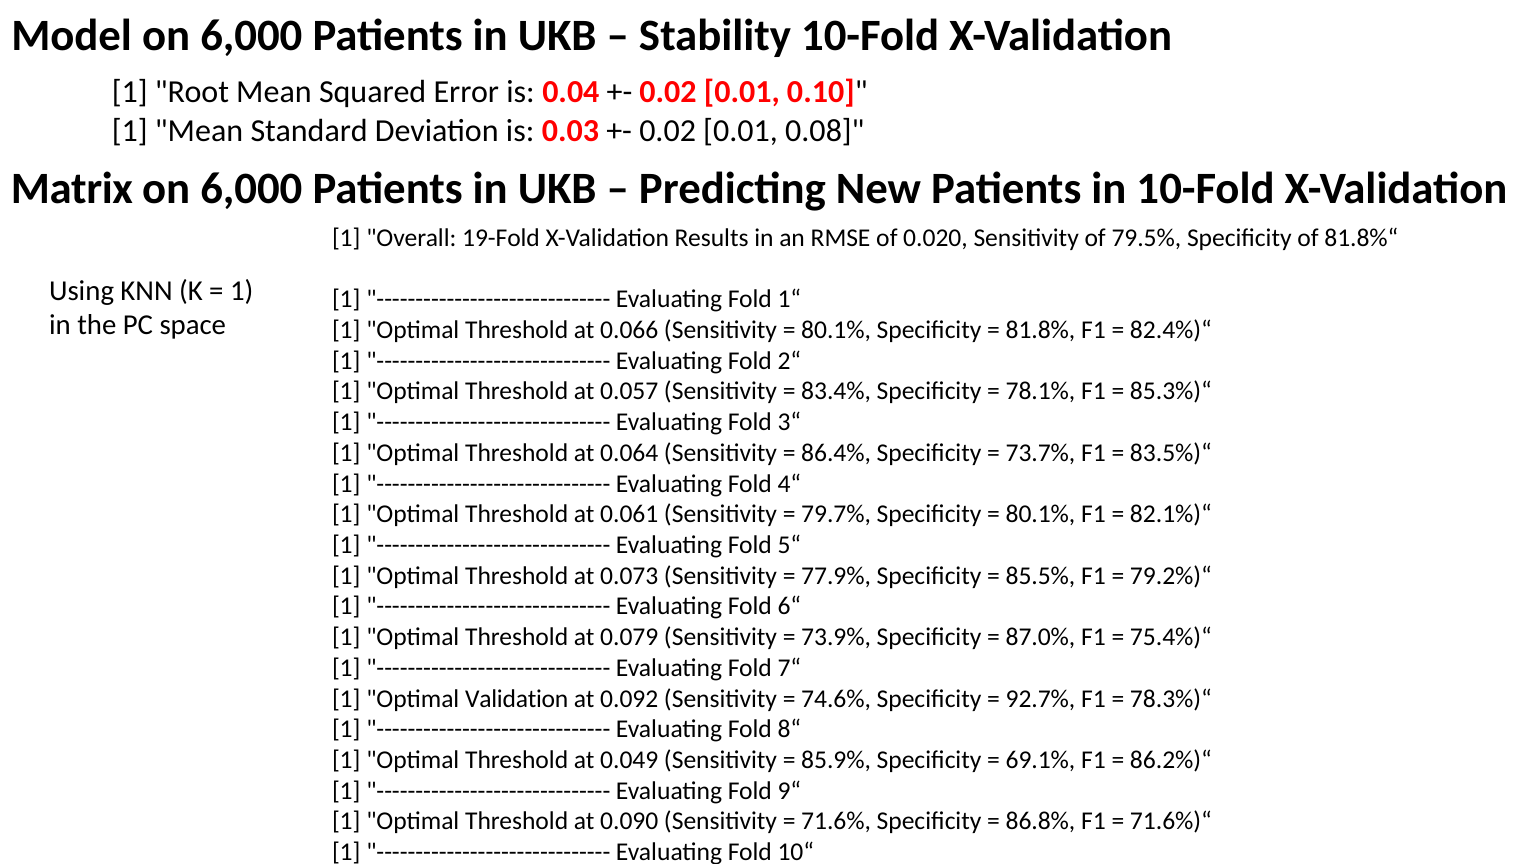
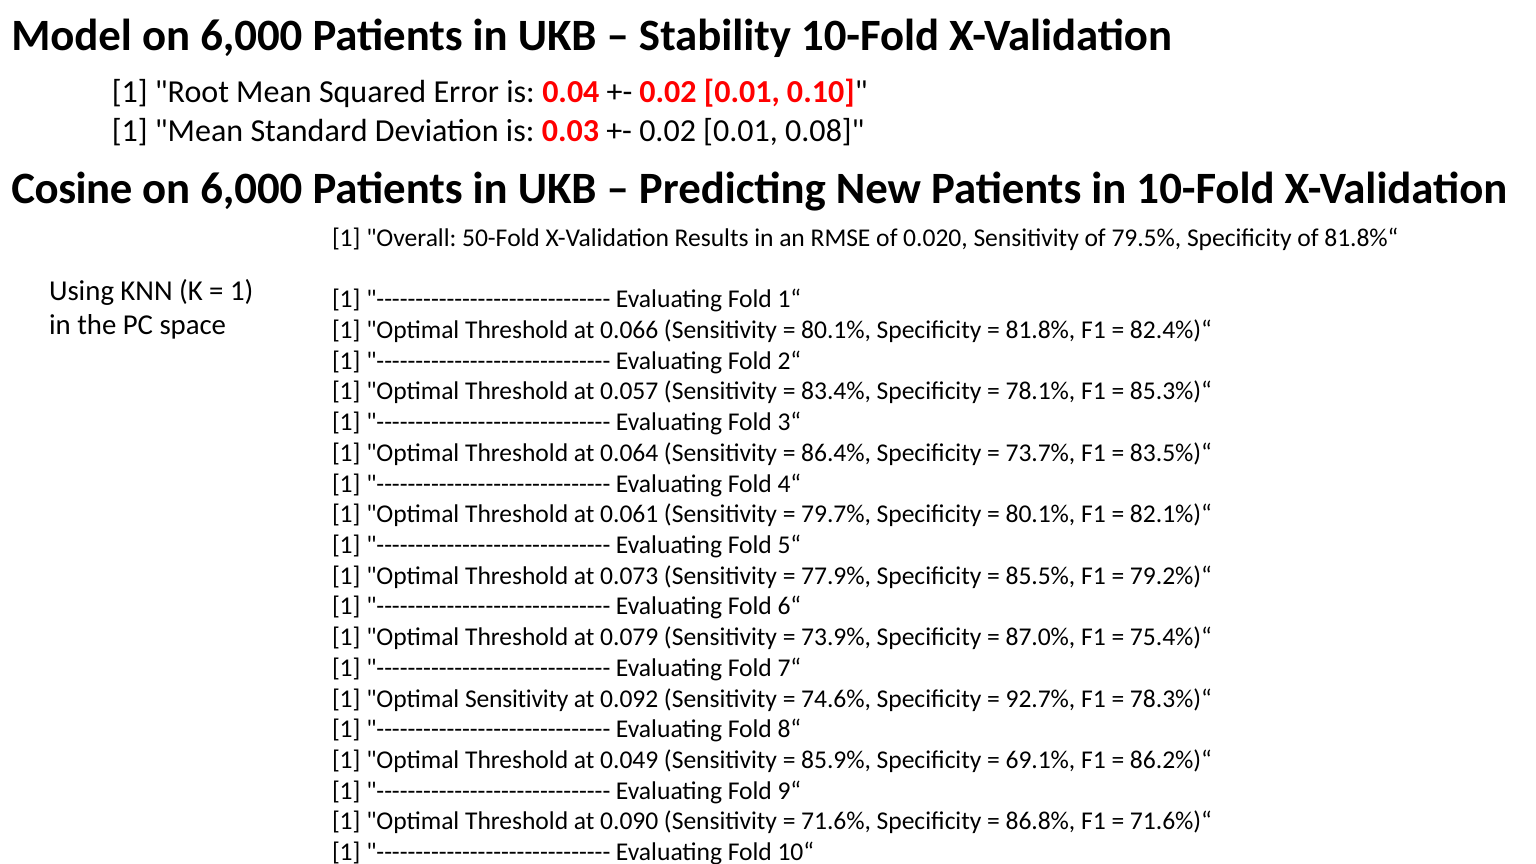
Matrix: Matrix -> Cosine (72, 189)
19-Fold: 19-Fold -> 50-Fold (501, 238)
Optimal Validation: Validation -> Sensitivity (517, 699)
